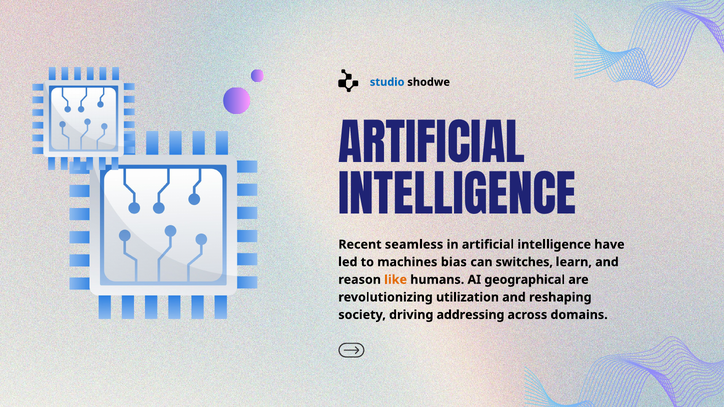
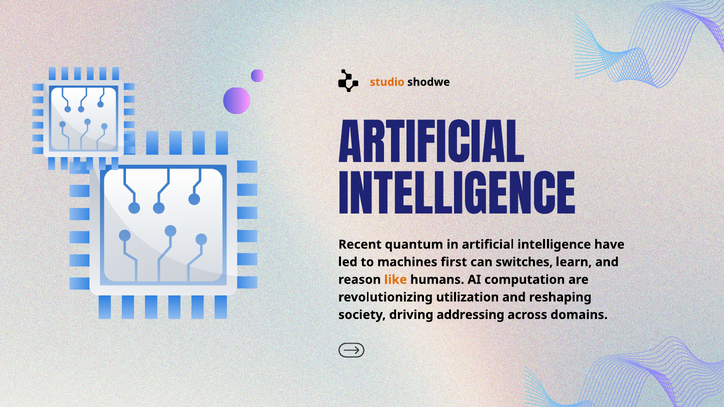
studio colour: blue -> orange (387, 82)
seamless: seamless -> quantum (414, 245)
bias: bias -> first (454, 262)
geographical: geographical -> computation (525, 280)
